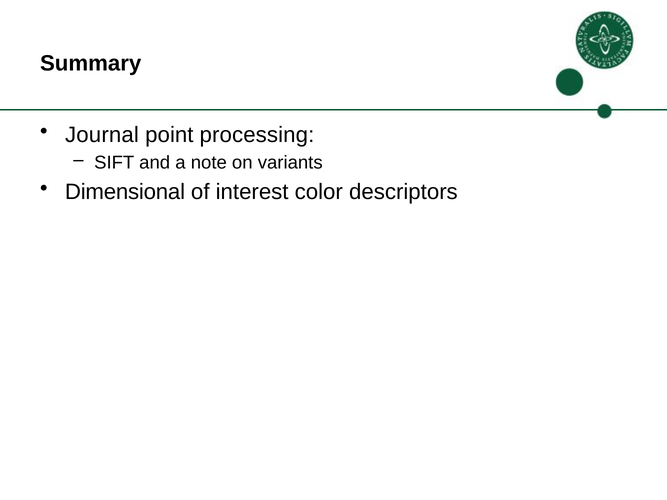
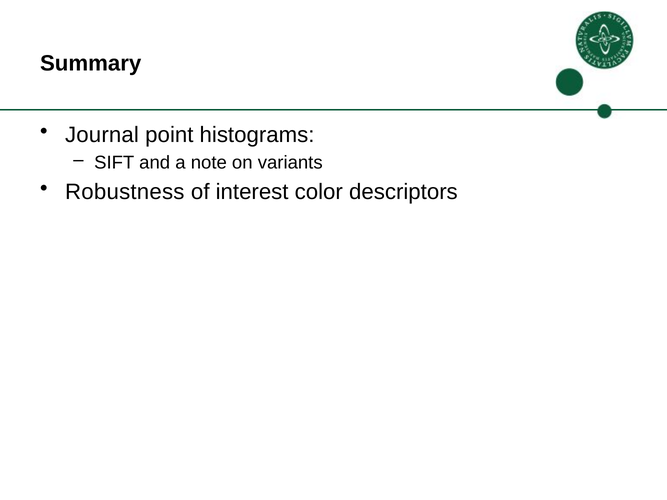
processing: processing -> histograms (257, 135)
Dimensional: Dimensional -> Robustness (125, 192)
